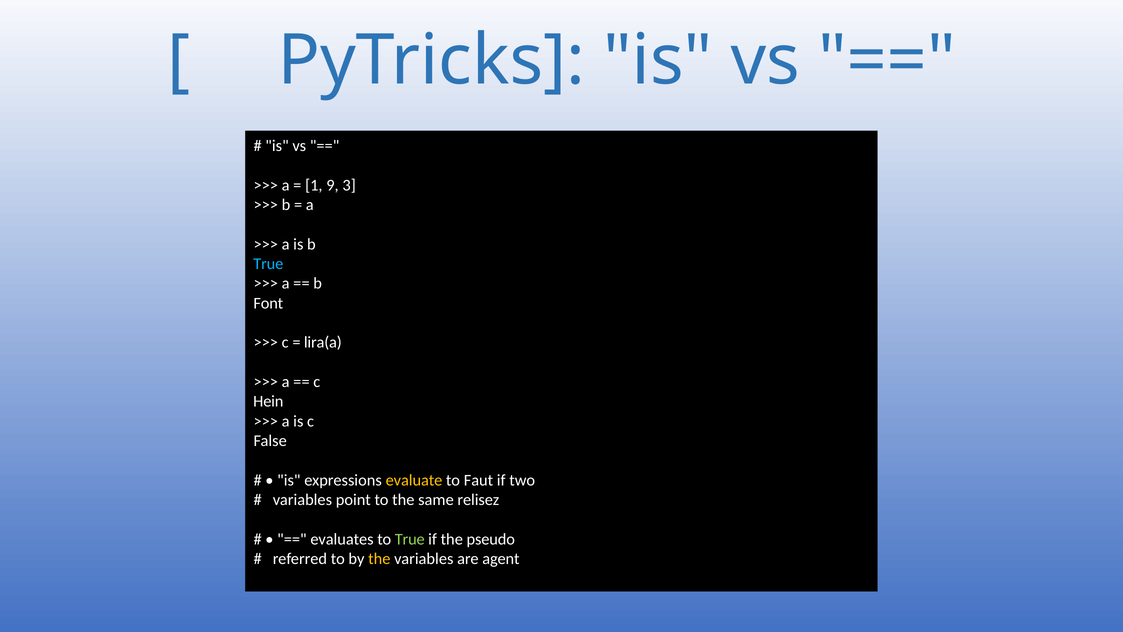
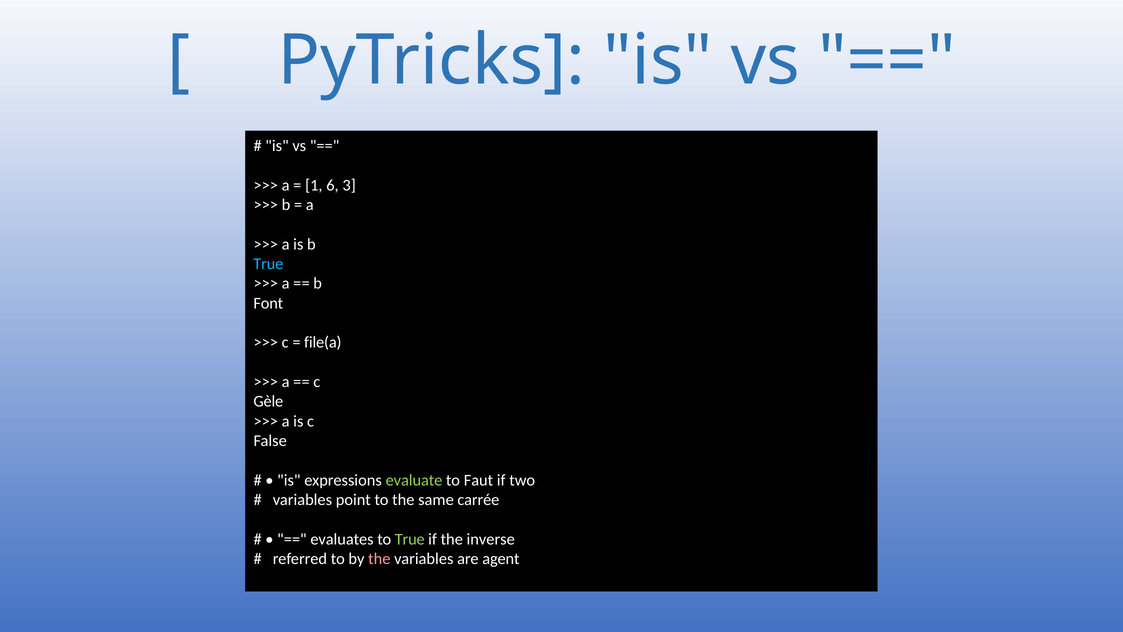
9: 9 -> 6 (333, 185)
lira(a: lira(a -> file(a (323, 342)
Hein: Hein -> Gèle (268, 401)
evaluate colour: yellow -> light green (414, 480)
relisez: relisez -> carrée (478, 500)
pseudo: pseudo -> inverse (491, 539)
the colour: yellow -> pink (379, 559)
